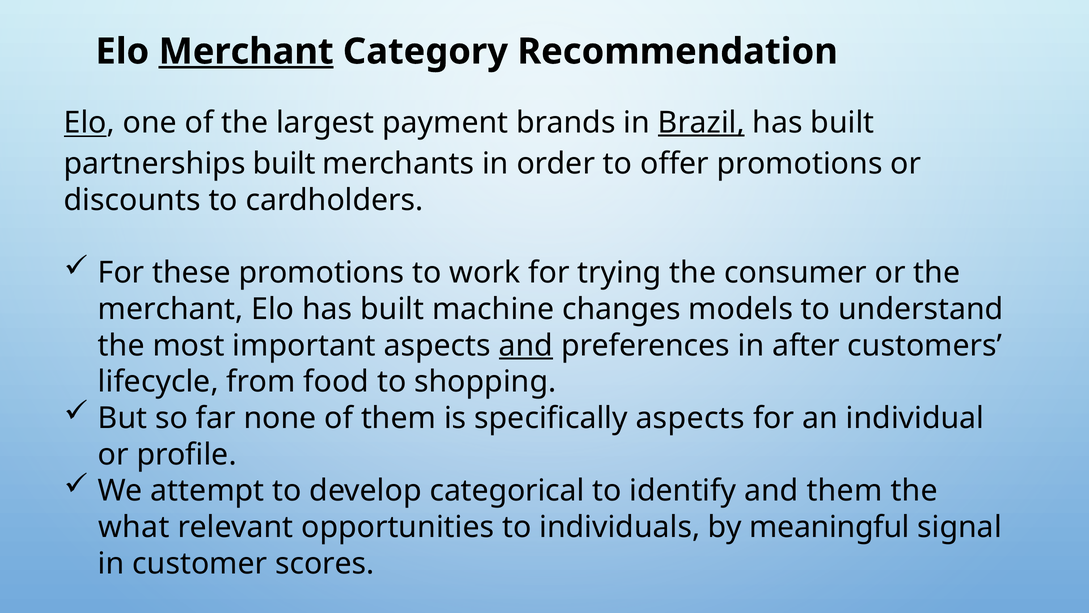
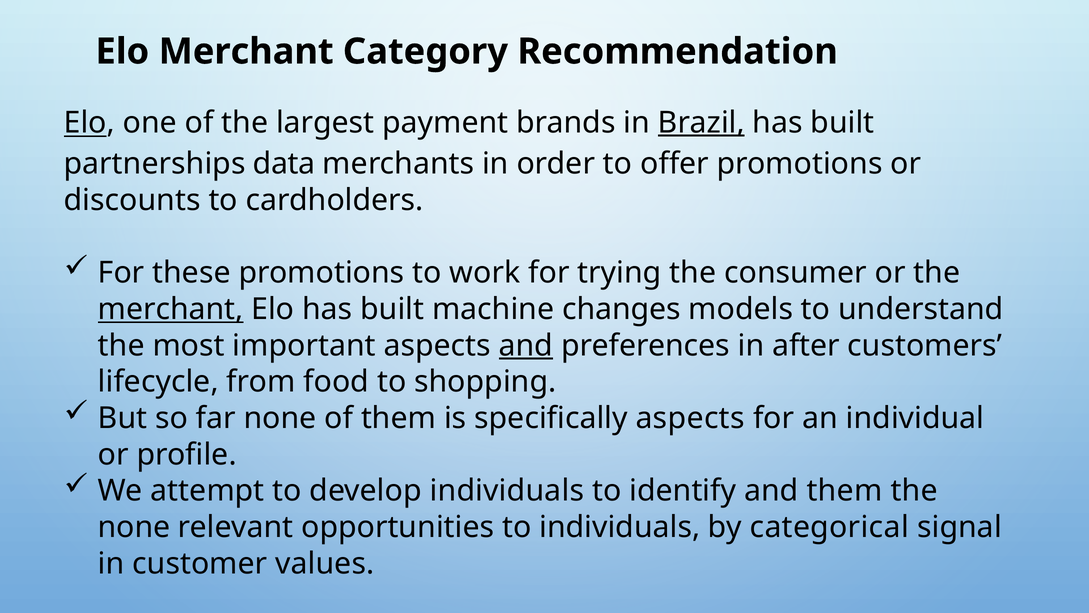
Merchant underline: present -> none (246, 52)
partnerships built: built -> data (284, 164)
merchant underline: none -> present (171, 309)
develop categorical: categorical -> individuals (507, 491)
what: what -> none (134, 527)
meaningful: meaningful -> categorical (829, 527)
scores: scores -> values (325, 563)
